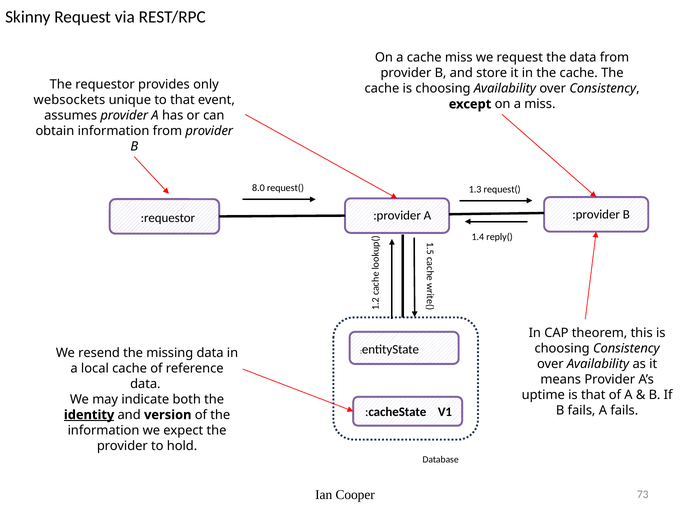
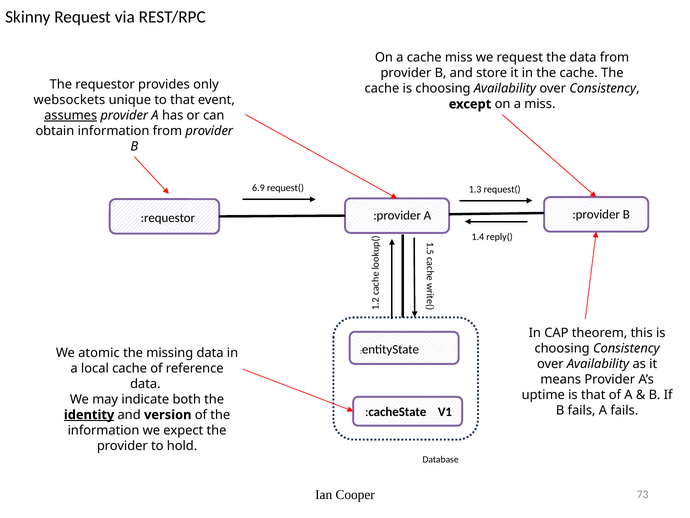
assumes underline: none -> present (71, 115)
8.0: 8.0 -> 6.9 (258, 188)
resend: resend -> atomic (99, 352)
